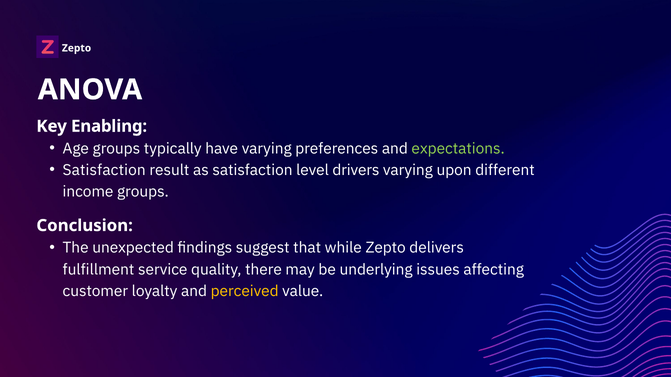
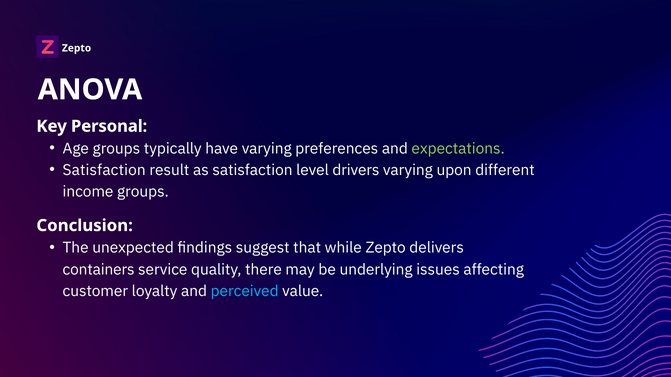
Enabling: Enabling -> Personal (109, 126)
fulfillment: fulfillment -> containers (99, 270)
perceived colour: yellow -> light blue (245, 291)
